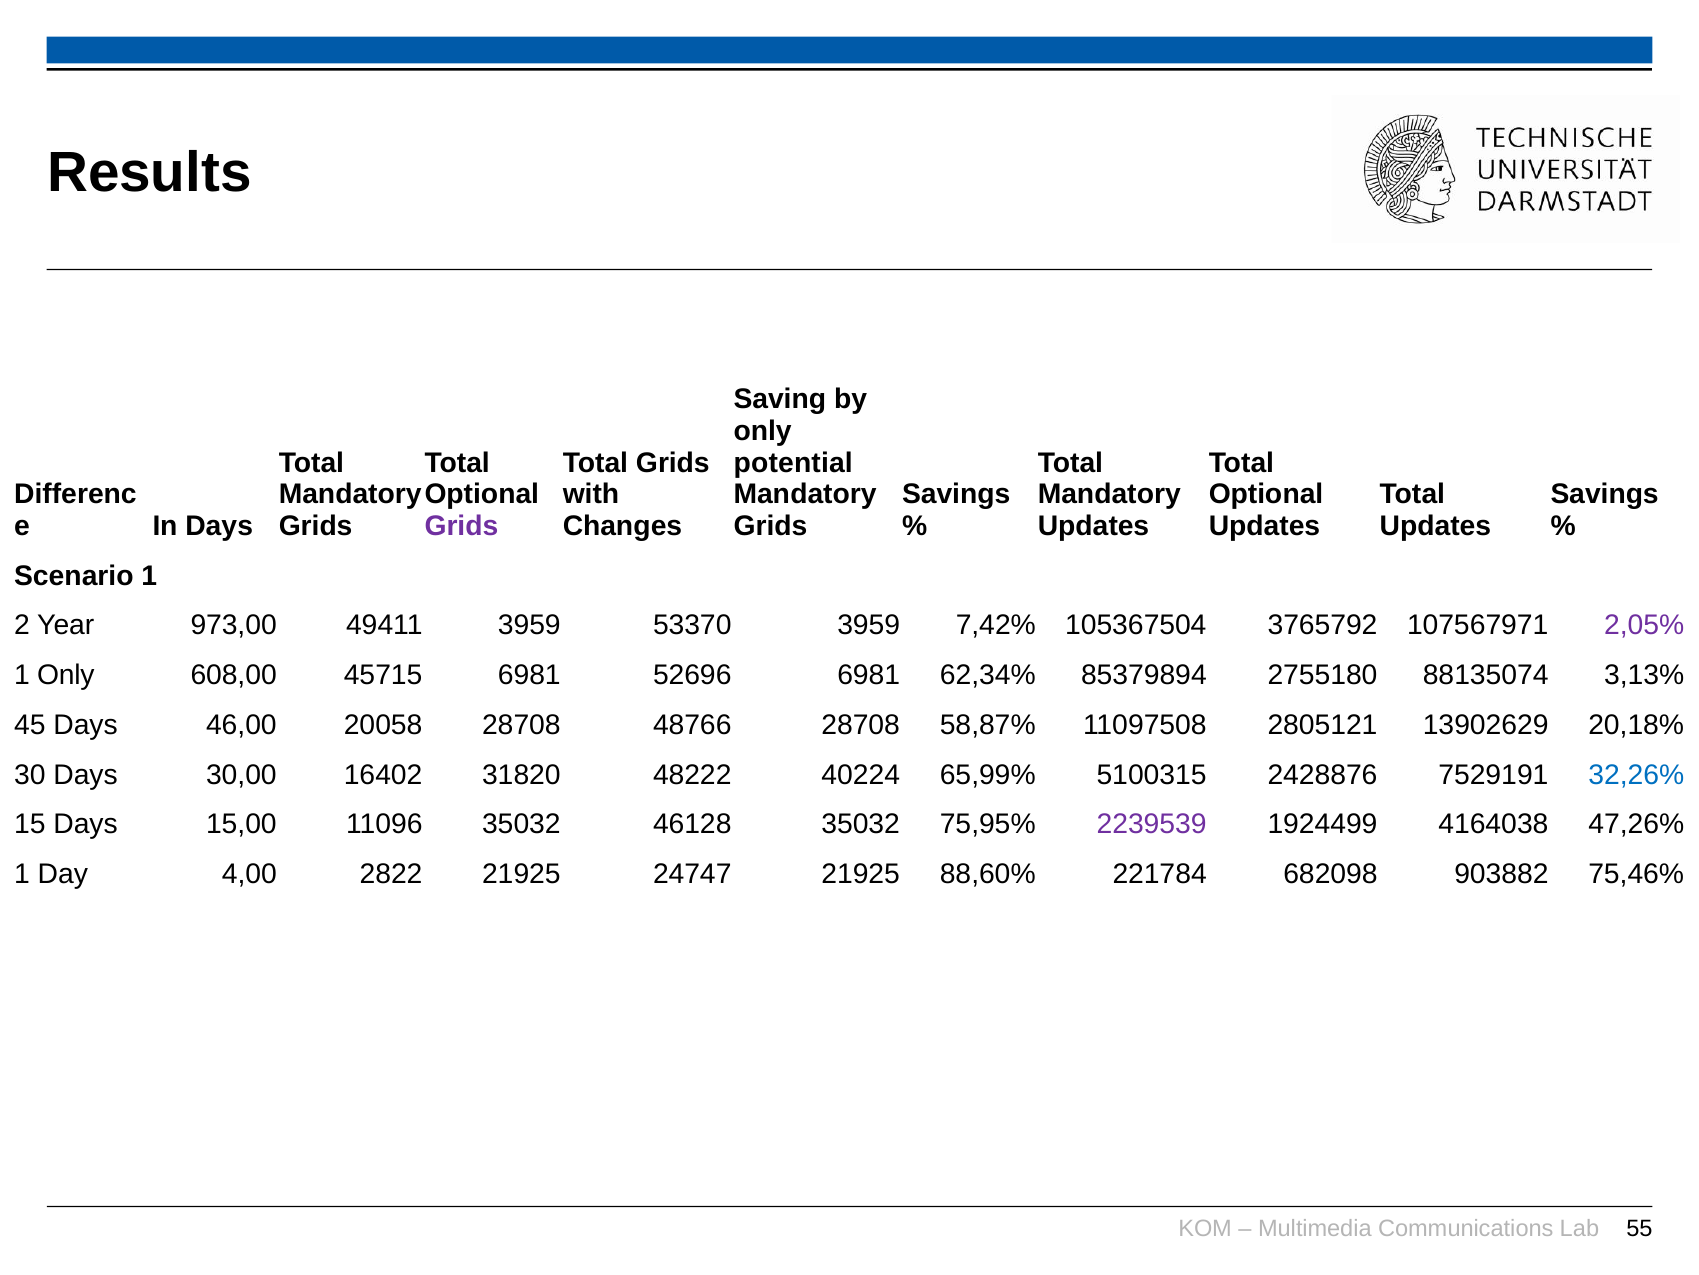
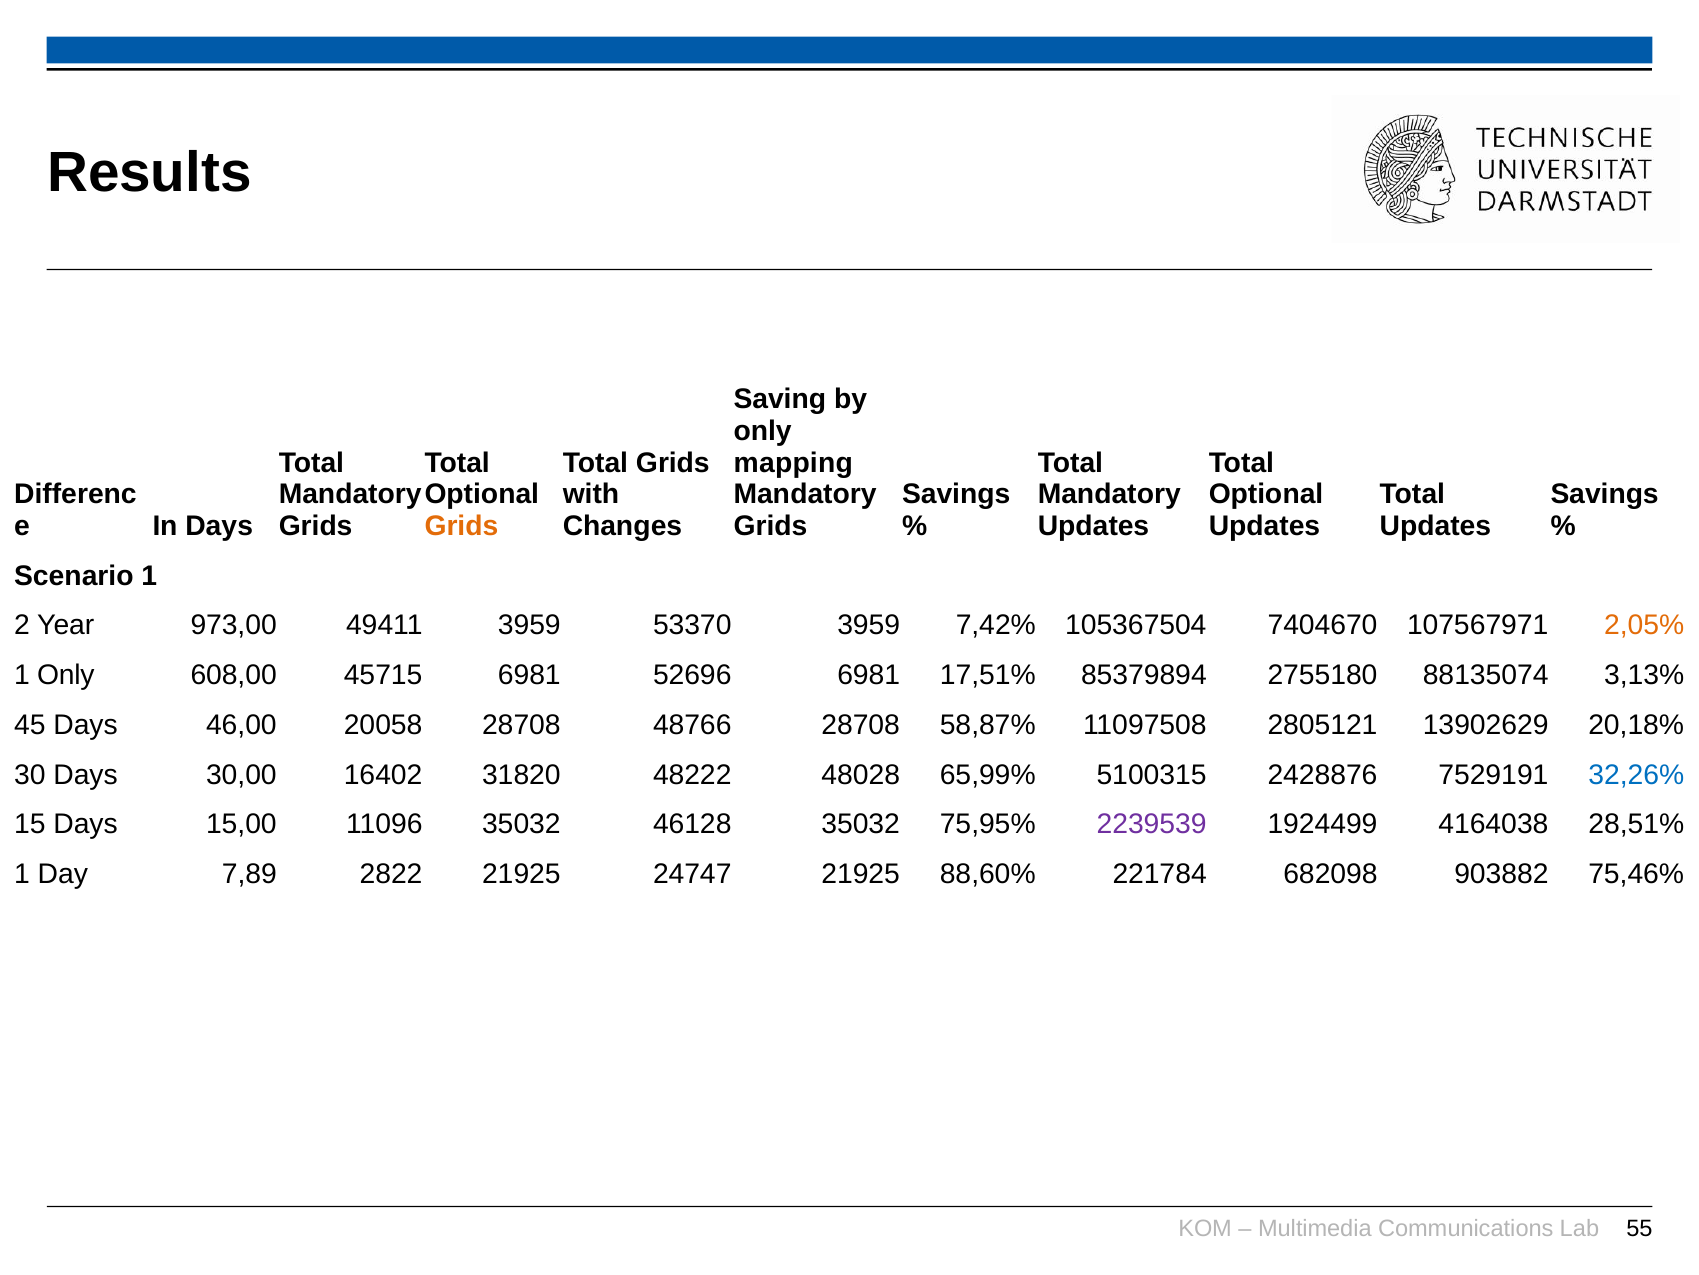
potential: potential -> mapping (793, 462)
Grids colour: purple -> orange (461, 526)
3765792: 3765792 -> 7404670 (1323, 625)
2,05% colour: purple -> orange (1644, 625)
62,34%: 62,34% -> 17,51% (988, 675)
40224: 40224 -> 48028 (861, 774)
47,26%: 47,26% -> 28,51% (1636, 824)
4,00: 4,00 -> 7,89 (249, 874)
